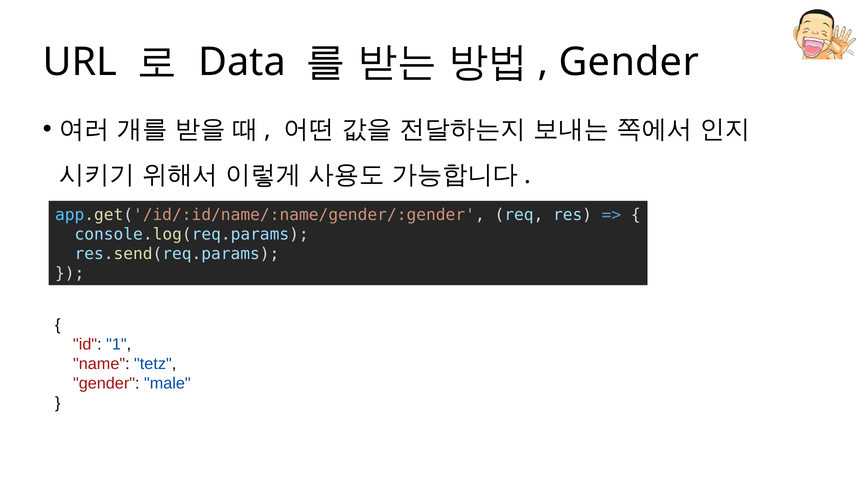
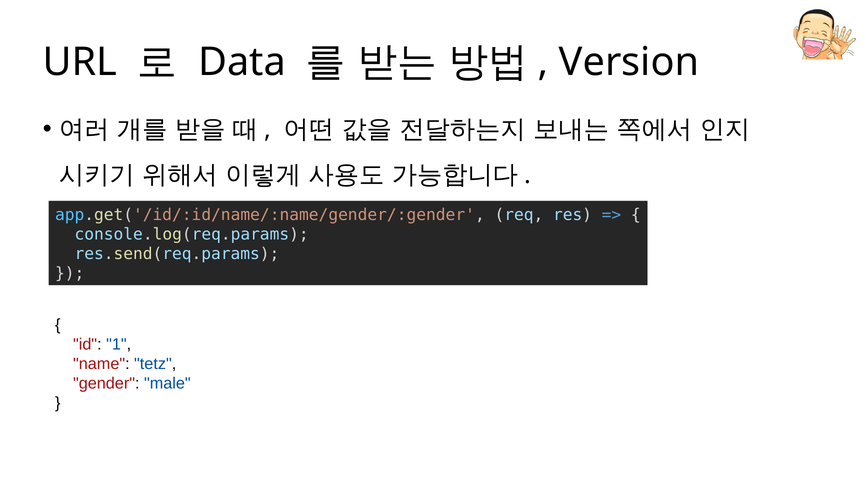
Gender: Gender -> Version (629, 62)
